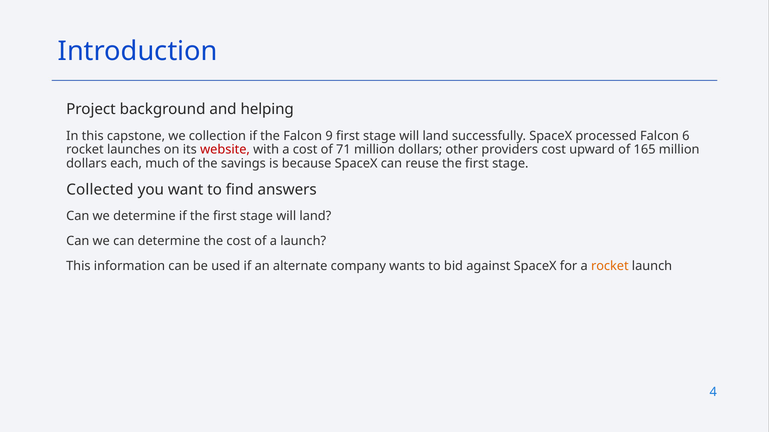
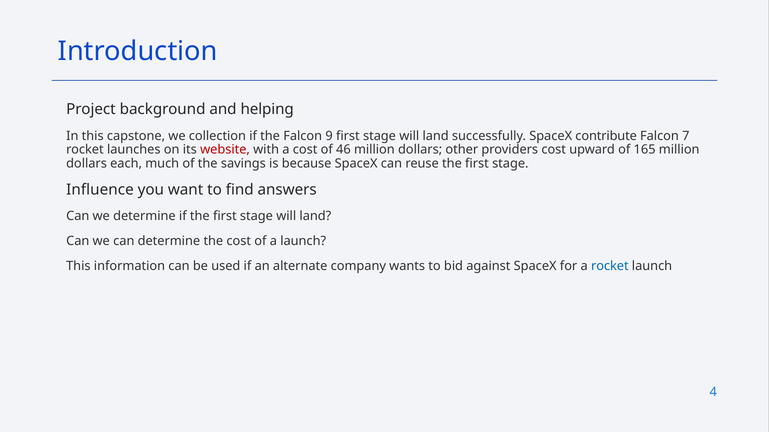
processed: processed -> contribute (606, 136)
6: 6 -> 7 (686, 136)
71: 71 -> 46 (343, 150)
Collected: Collected -> Influence (100, 190)
rocket colour: orange -> blue (610, 266)
